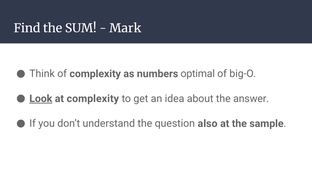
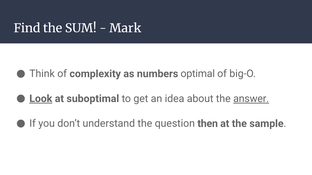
at complexity: complexity -> suboptimal (93, 99)
answer underline: none -> present (251, 99)
also: also -> then (208, 124)
